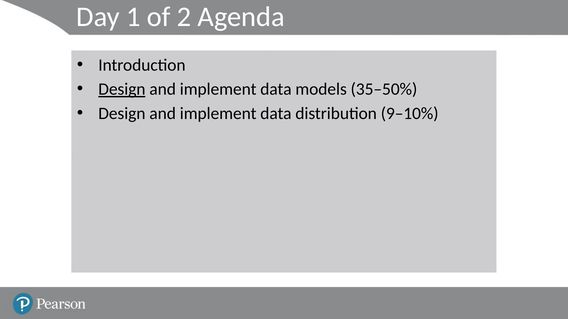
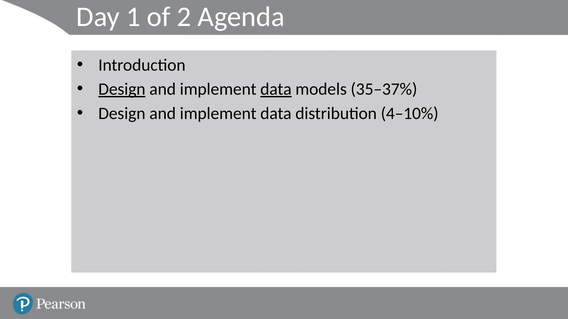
data underline: none -> present (276, 89)
35–50%: 35–50% -> 35–37% (384, 89)
9–10%: 9–10% -> 4–10% (410, 114)
